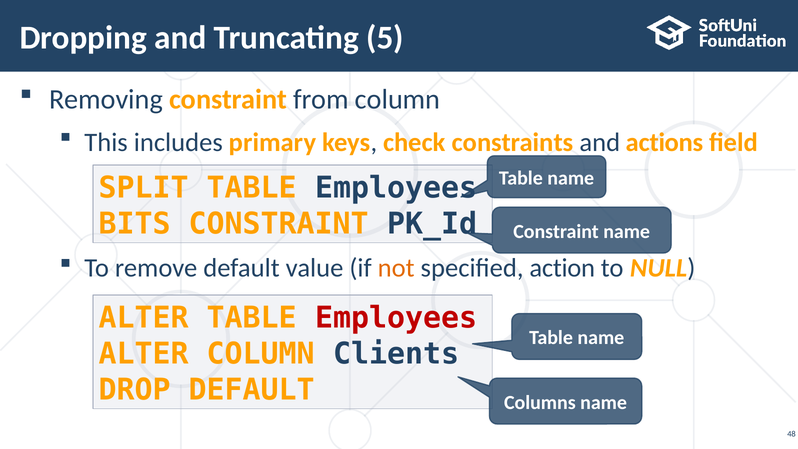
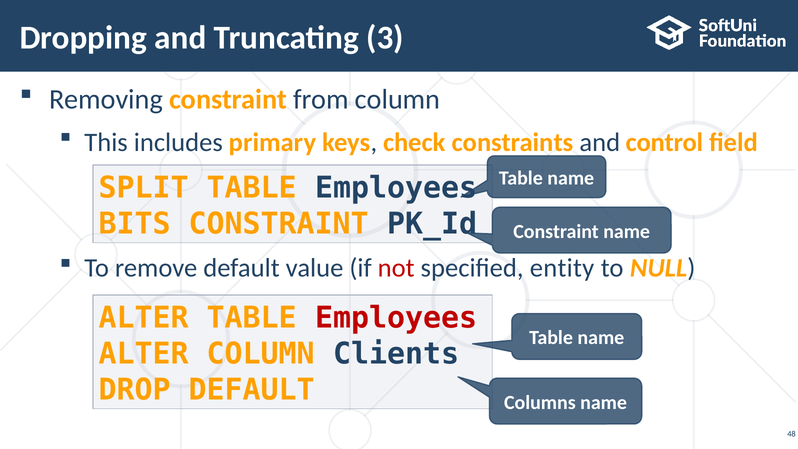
5: 5 -> 3 (385, 38)
actions: actions -> control (665, 142)
not colour: orange -> red (396, 268)
action: action -> entity (562, 268)
